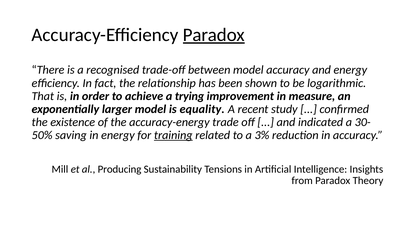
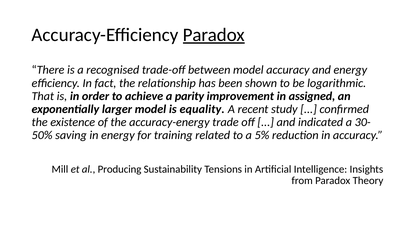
trying: trying -> parity (190, 96)
measure: measure -> assigned (312, 96)
training underline: present -> none (173, 135)
3%: 3% -> 5% (262, 135)
